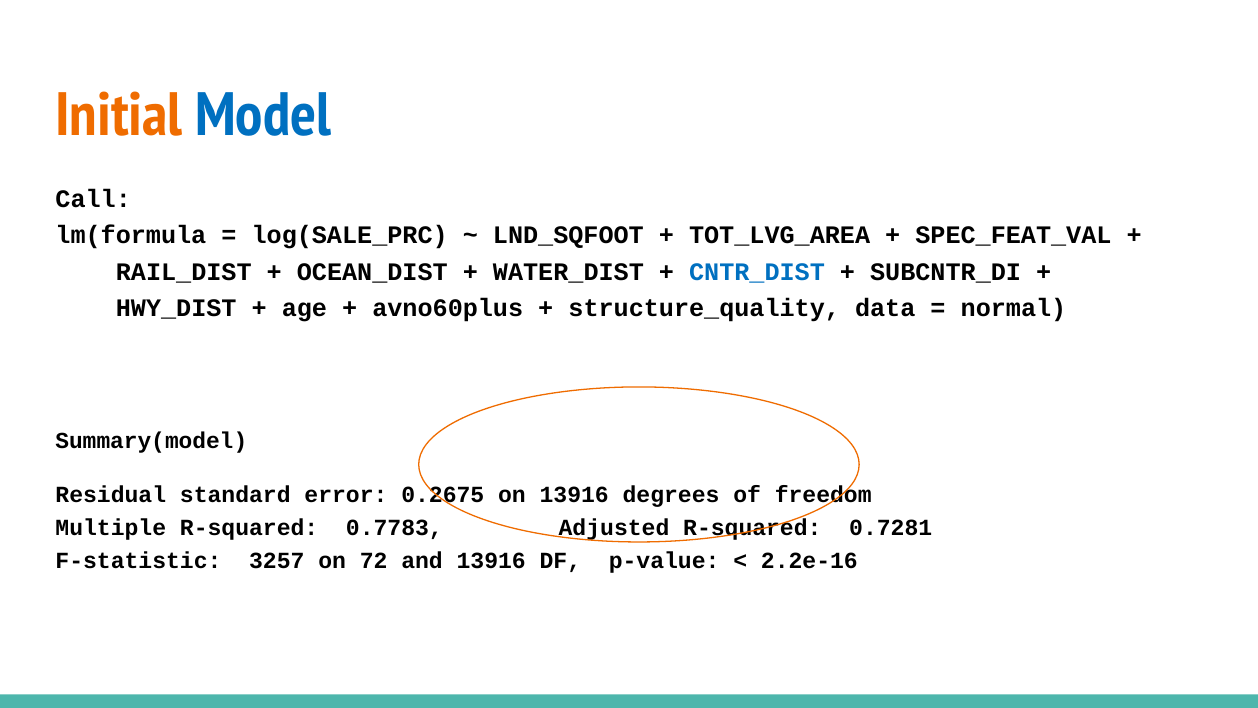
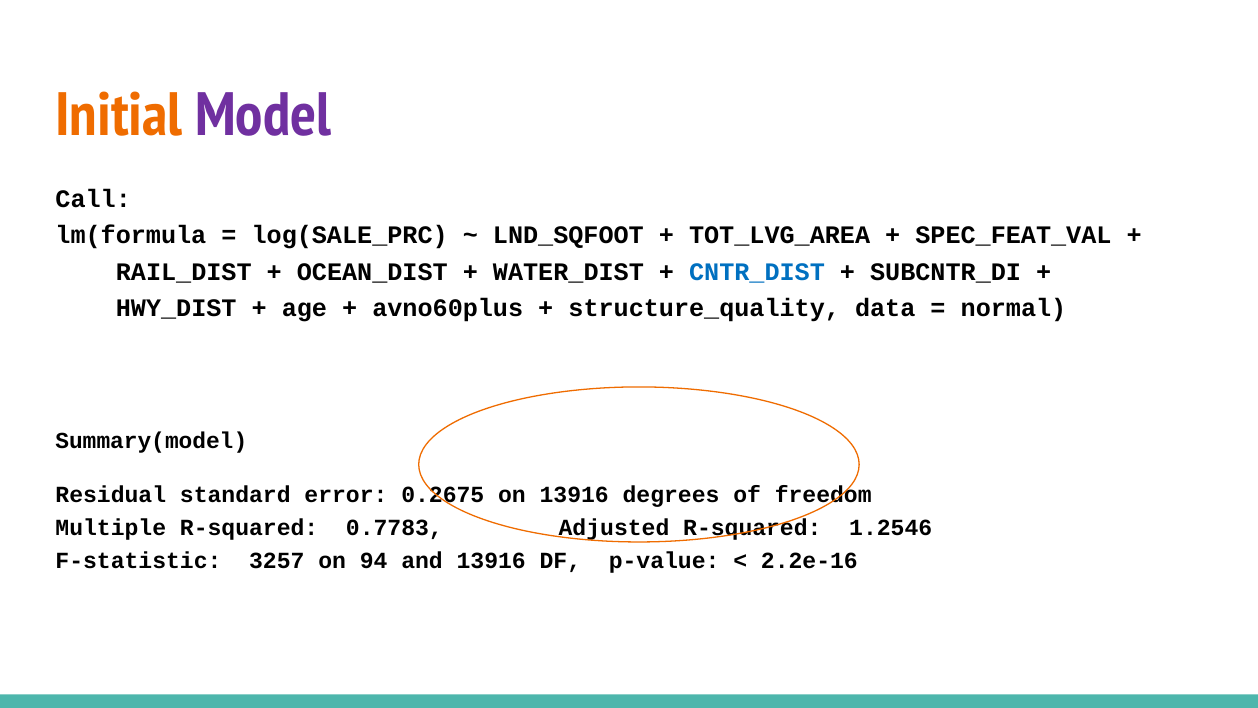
Model colour: blue -> purple (263, 115)
0.7281: 0.7281 -> 1.2546 (891, 527)
72: 72 -> 94 (374, 561)
